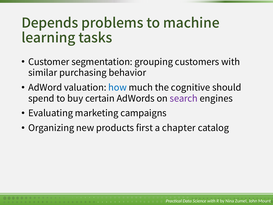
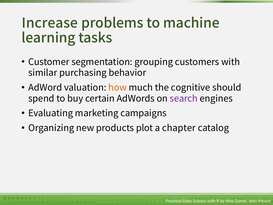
Depends: Depends -> Increase (50, 23)
how colour: blue -> orange (118, 88)
first: first -> plot (145, 128)
